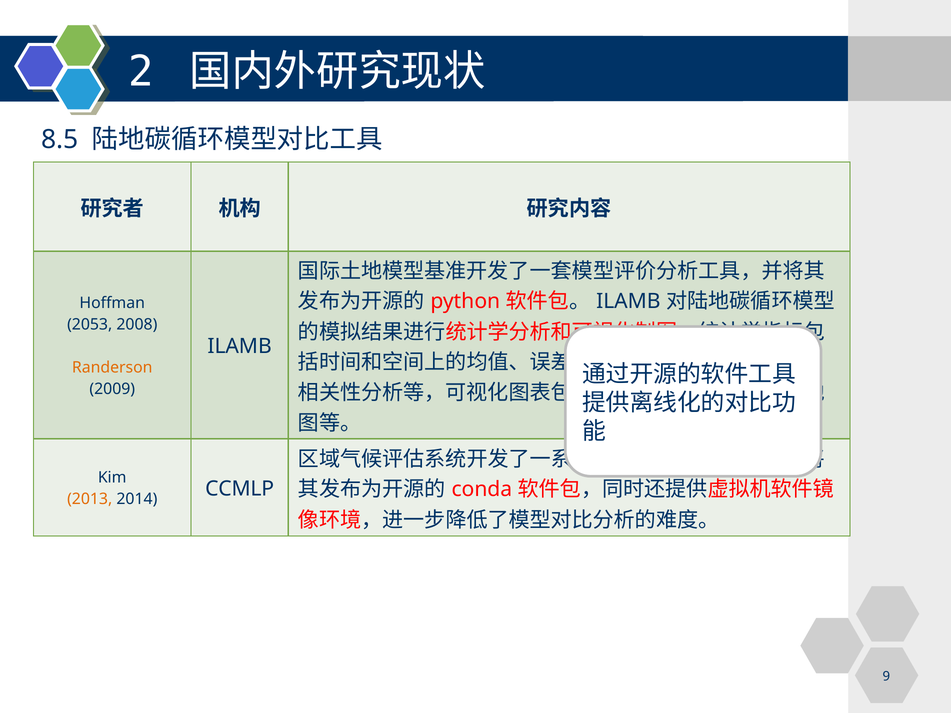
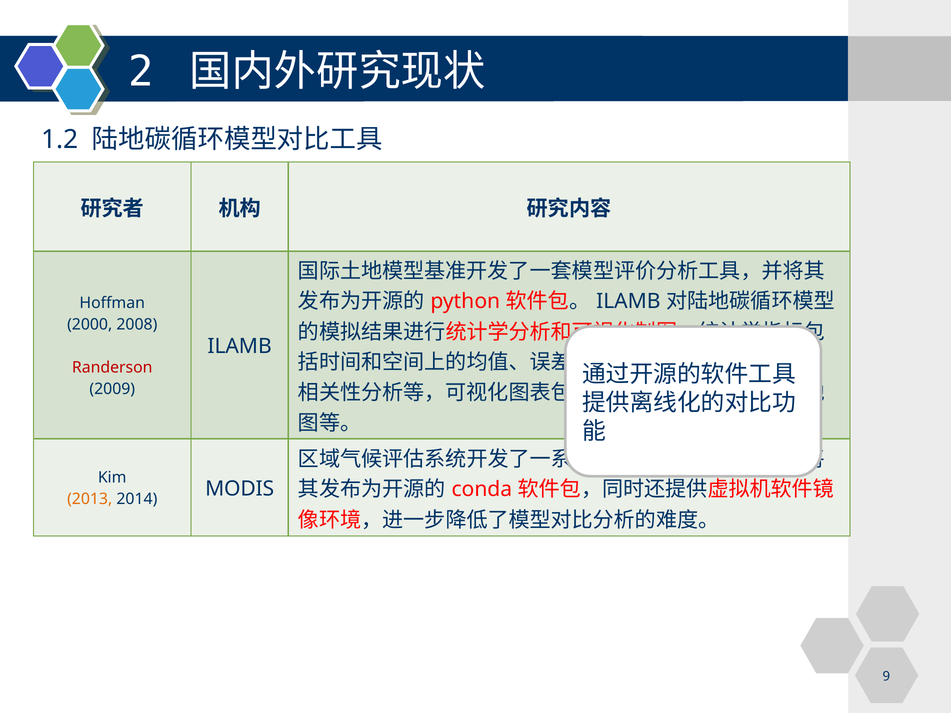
8.5: 8.5 -> 1.2 (60, 140)
2053: 2053 -> 2000 (90, 325)
Randerson colour: orange -> red (112, 368)
CCMLP: CCMLP -> MODIS (240, 489)
